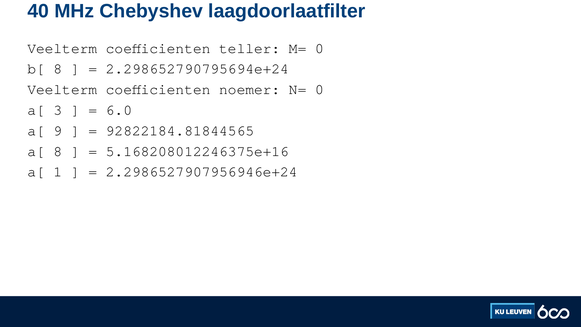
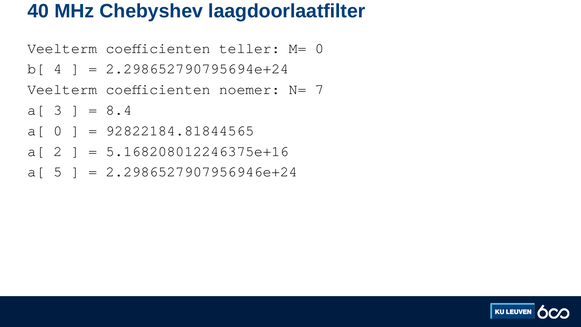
b[ 8: 8 -> 4 (58, 69)
N= 0: 0 -> 7 (320, 89)
6.0: 6.0 -> 8.4 (119, 110)
a[ 9: 9 -> 0 (58, 131)
a[ 8: 8 -> 2 (58, 151)
1: 1 -> 5 (58, 172)
